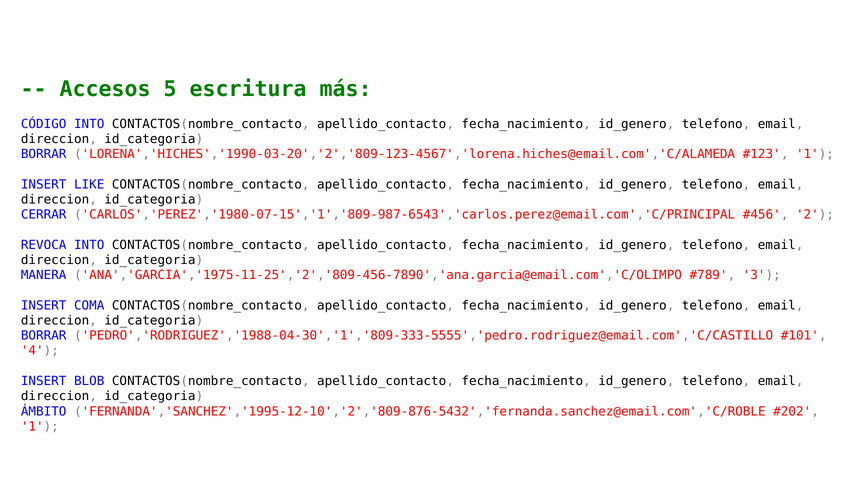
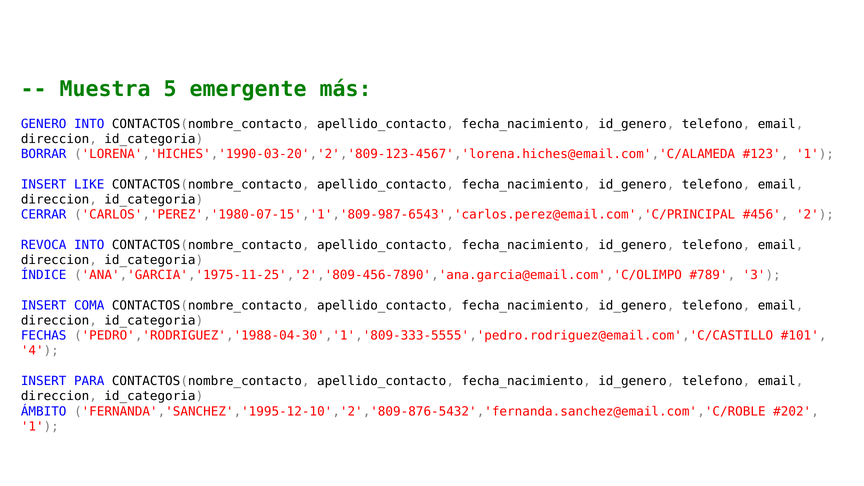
Accesos: Accesos -> Muestra (105, 89)
escritura: escritura -> emergente (248, 89)
CÓDIGO: CÓDIGO -> GENERO (44, 124)
MANERA: MANERA -> ÍNDICE (44, 275)
BORRAR: BORRAR -> FECHAS (44, 336)
BLOB: BLOB -> PARA (89, 381)
